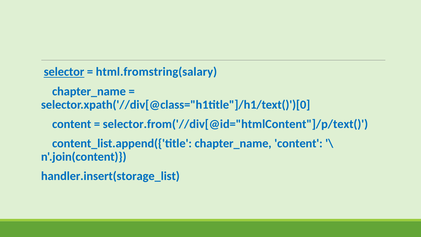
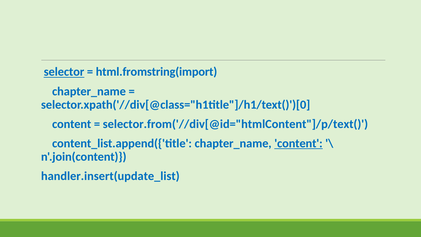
html.fromstring(salary: html.fromstring(salary -> html.fromstring(import (157, 72)
content underline: none -> present (298, 143)
handler.insert(storage_list: handler.insert(storage_list -> handler.insert(update_list (110, 176)
